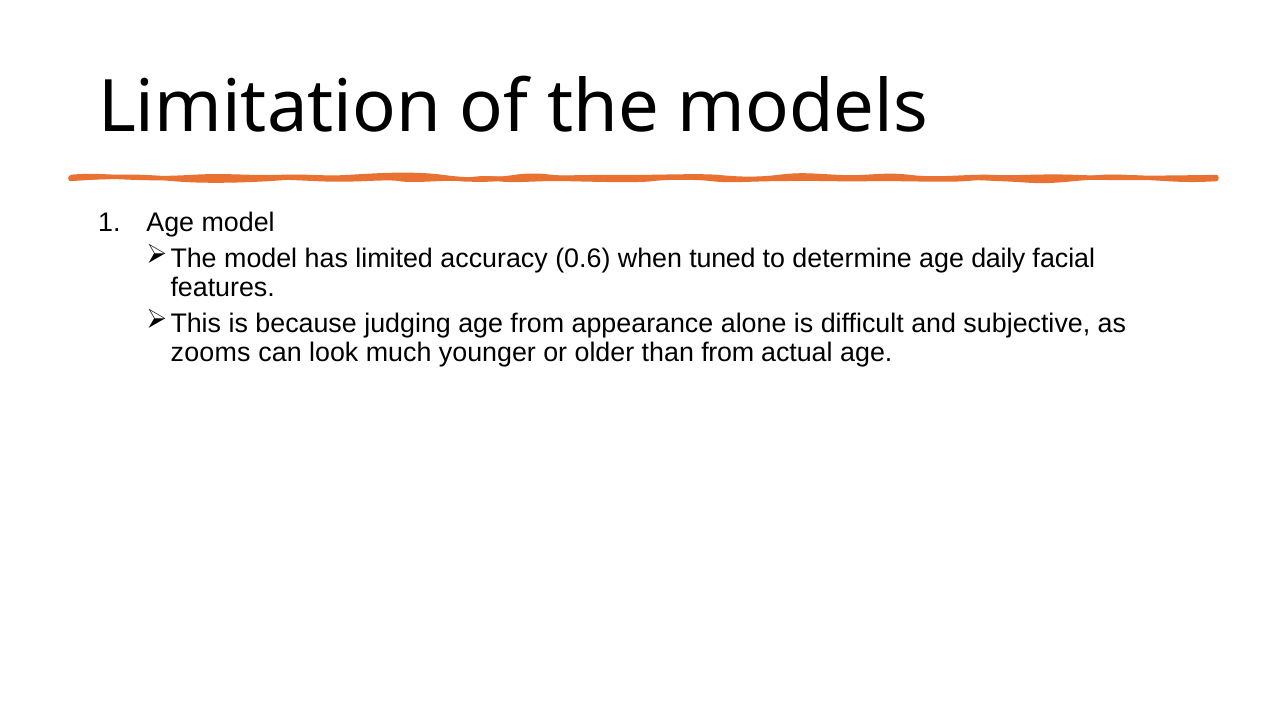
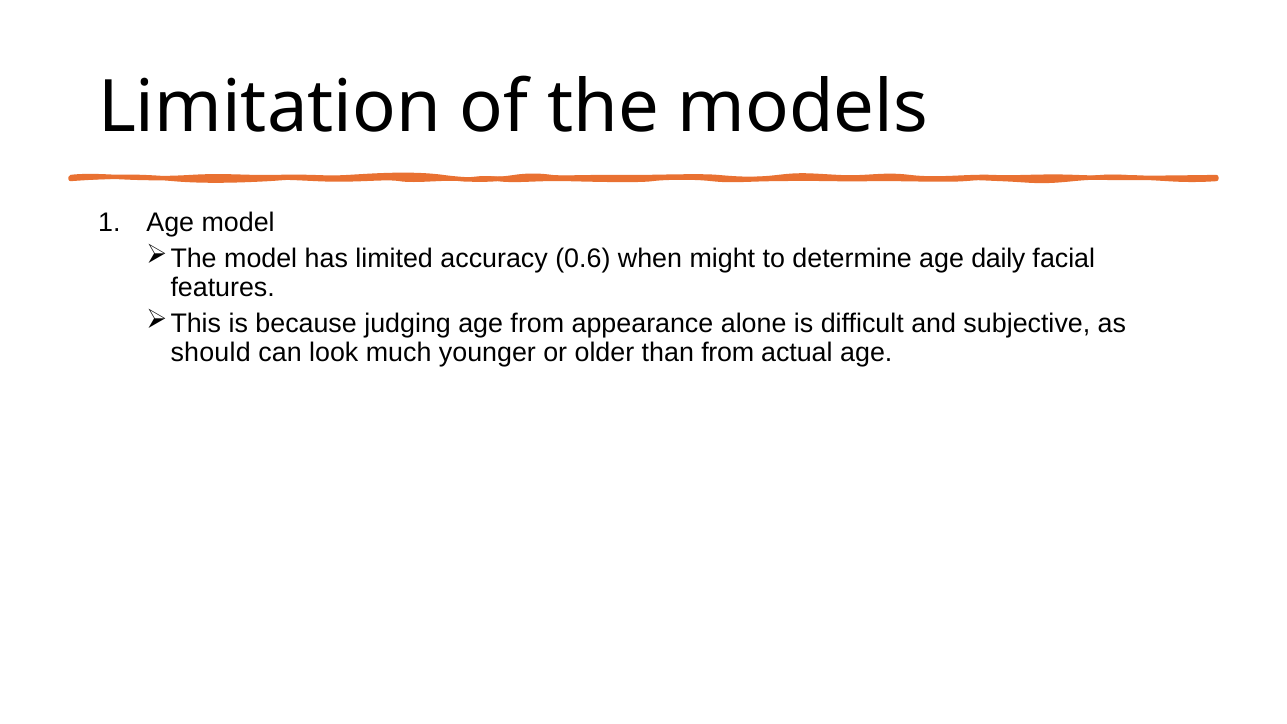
tuned: tuned -> might (722, 259)
zooms: zooms -> should (211, 352)
